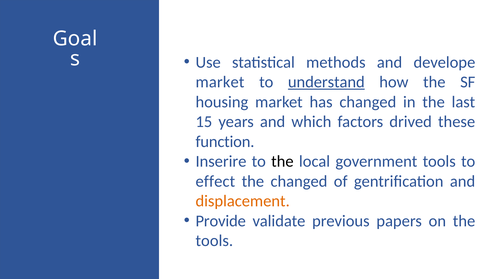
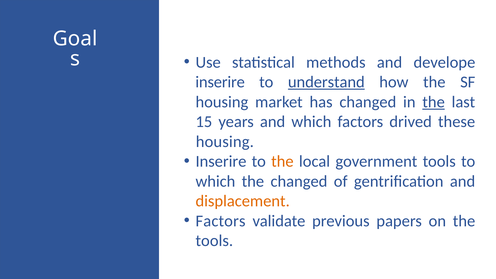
market: market -> inserire (220, 82)
the underline: none -> present (434, 102)
function: function -> housing (225, 142)
the colour: black -> orange (282, 161)
effect: effect -> which (215, 181)
Provide: Provide -> Factors (221, 221)
